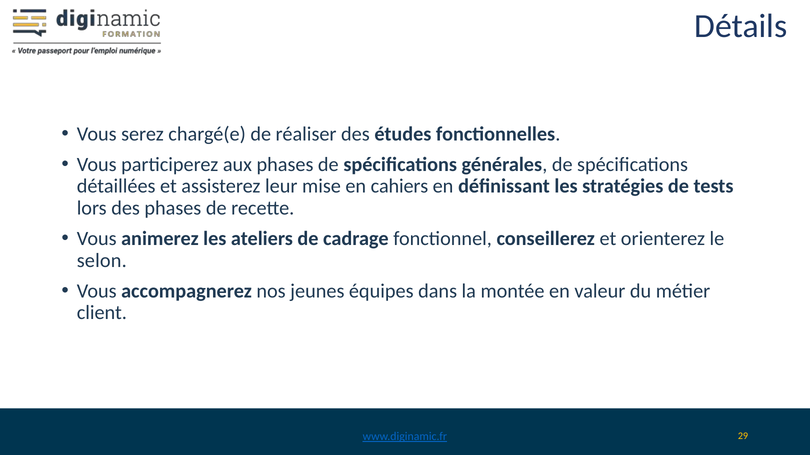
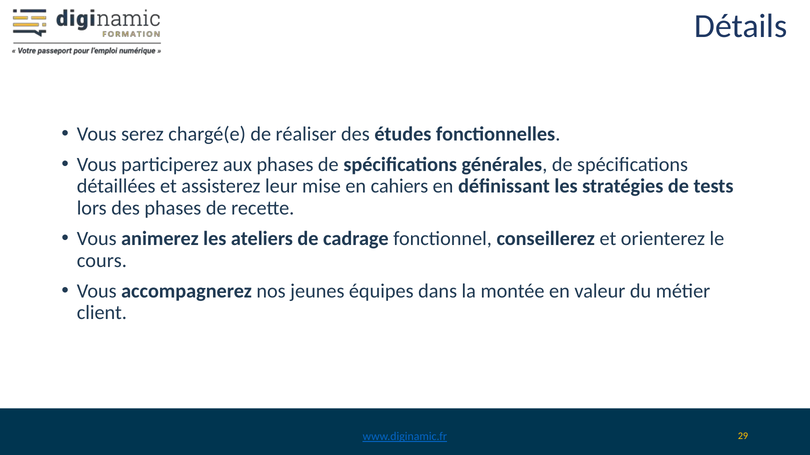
selon: selon -> cours (102, 261)
